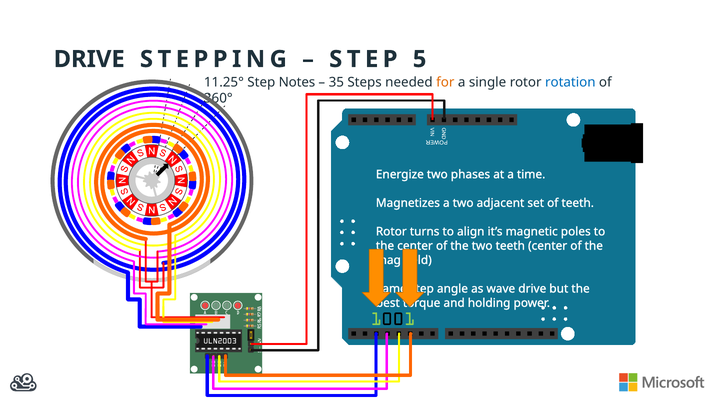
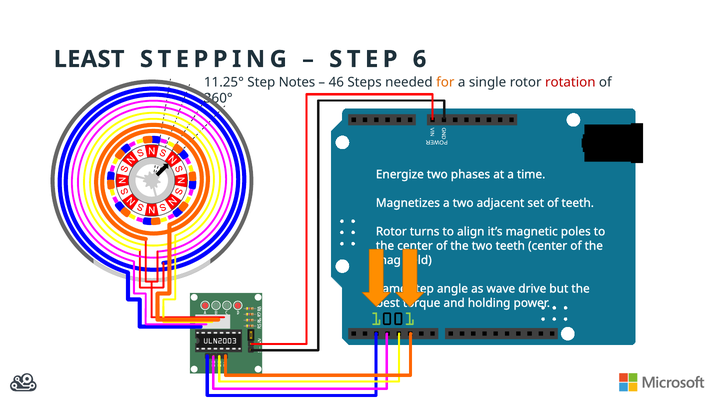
DRIVE: DRIVE -> LEAST (89, 59)
5: 5 -> 6 (420, 59)
35: 35 -> 46 (336, 82)
rotation colour: blue -> red (570, 82)
